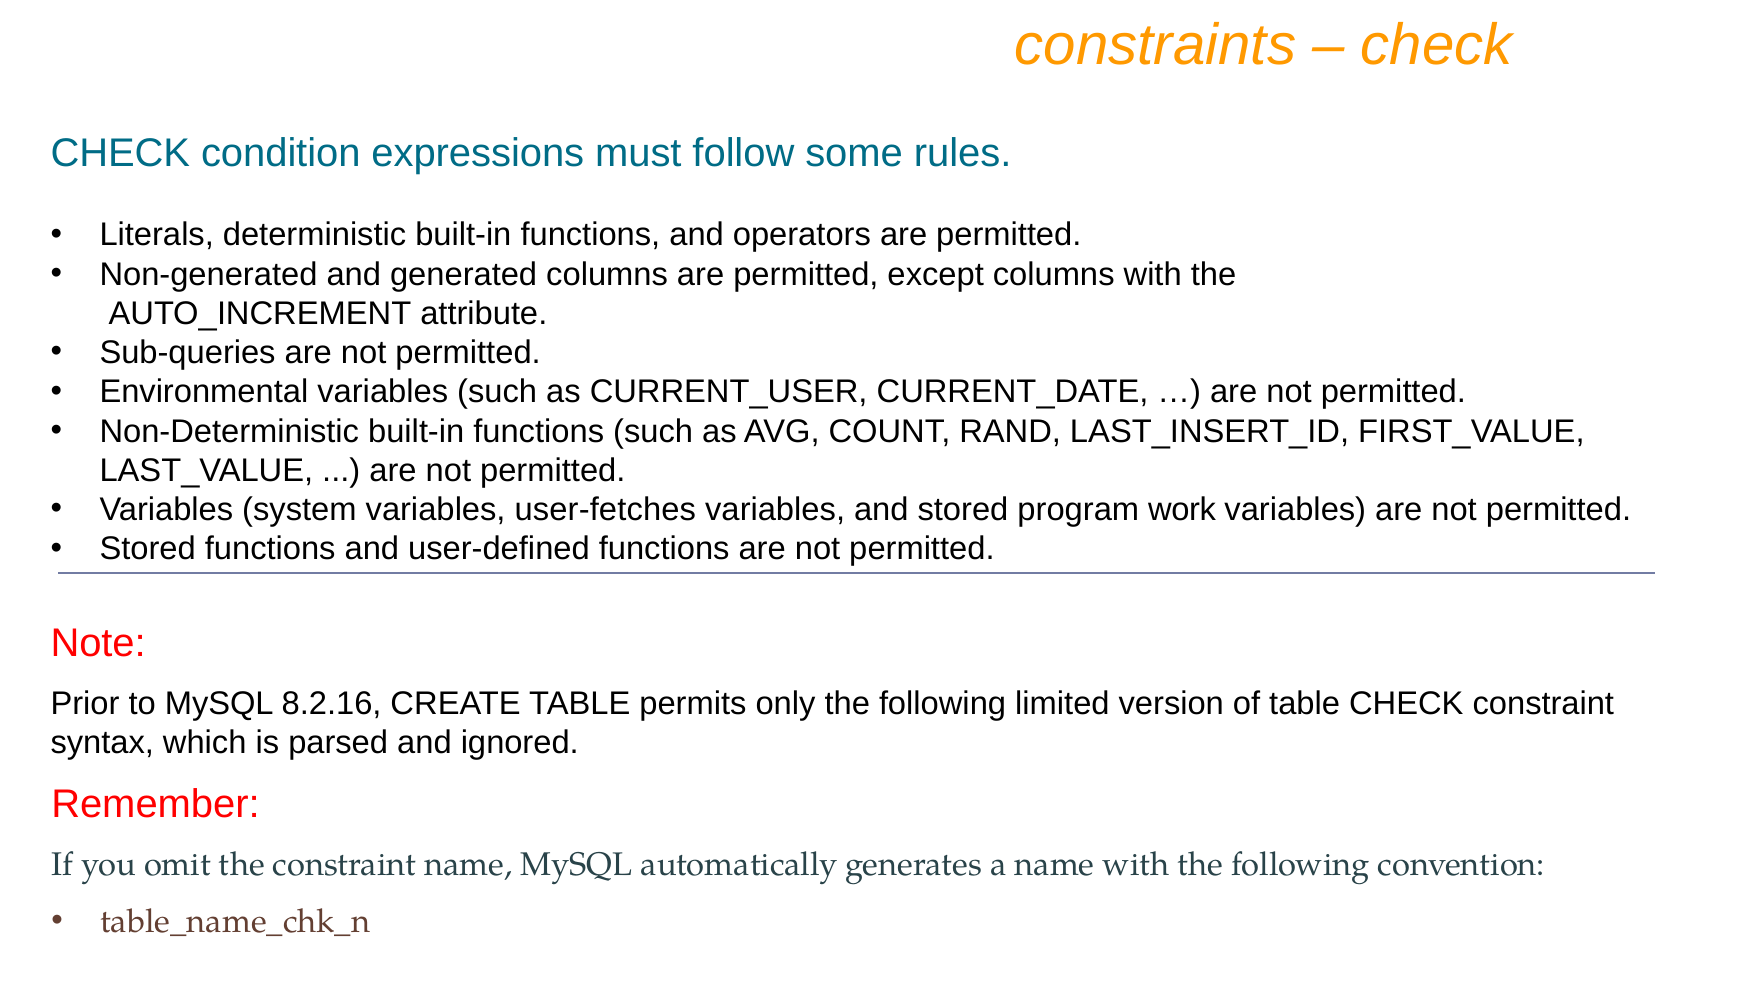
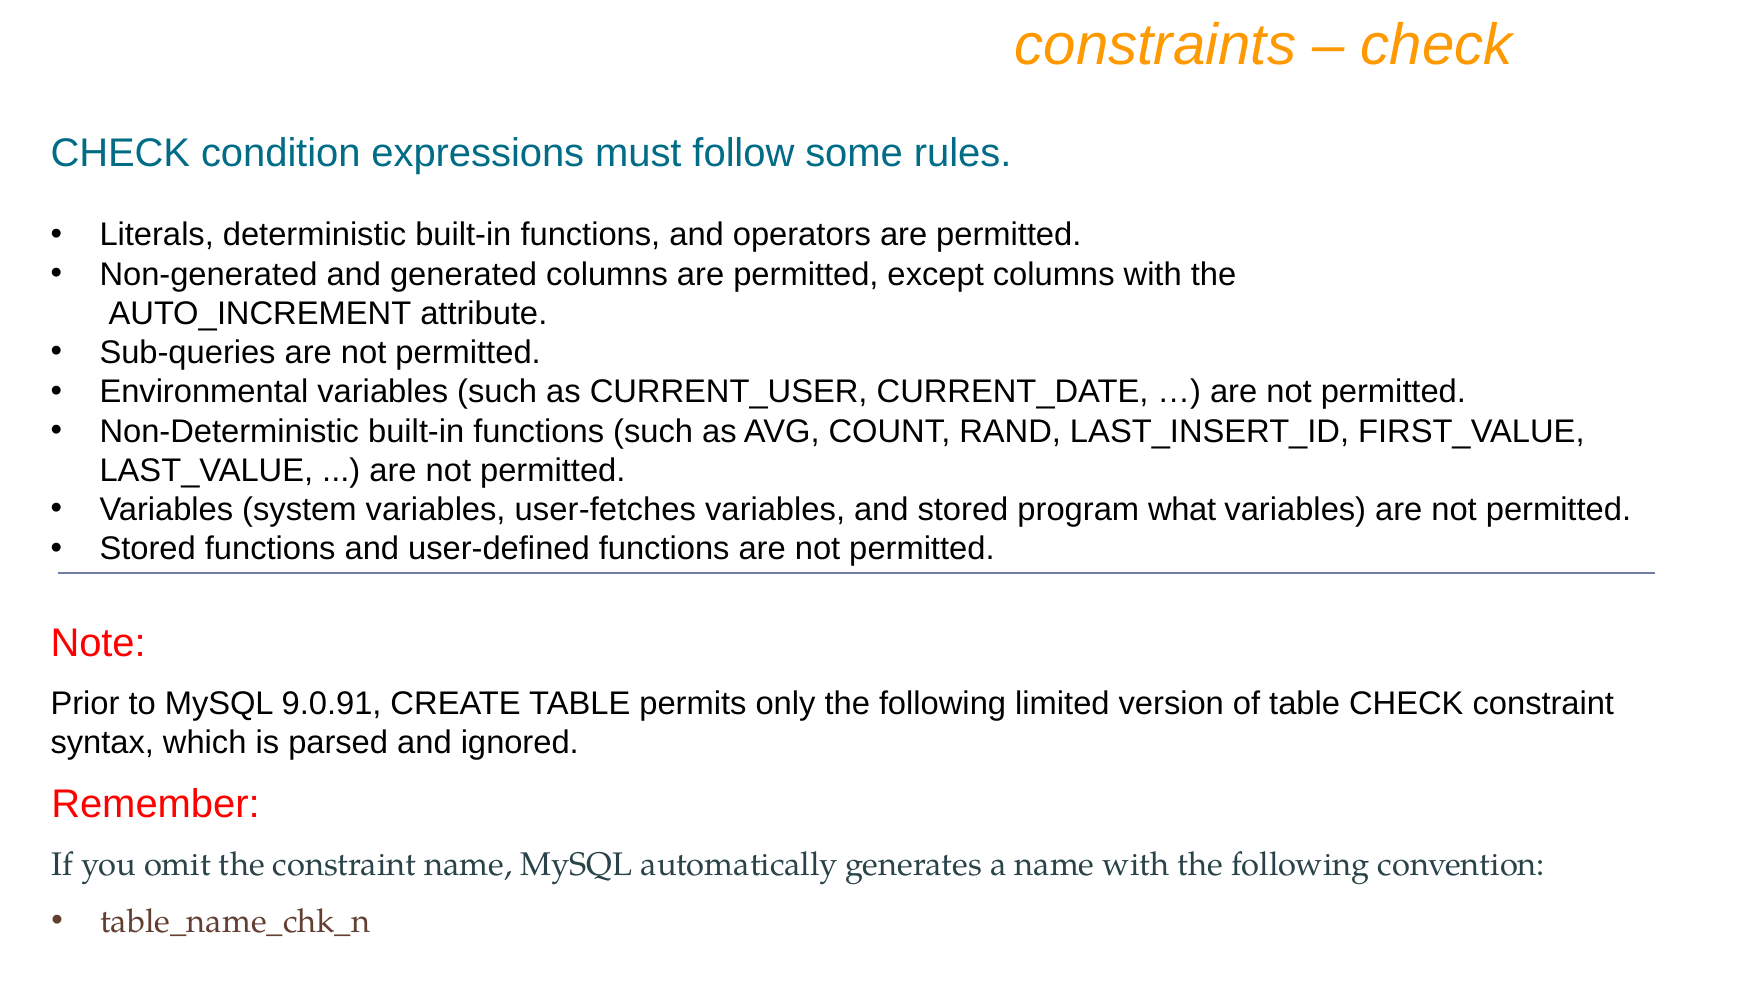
work: work -> what (1182, 510)
8.2.16: 8.2.16 -> 9.0.91 (332, 704)
